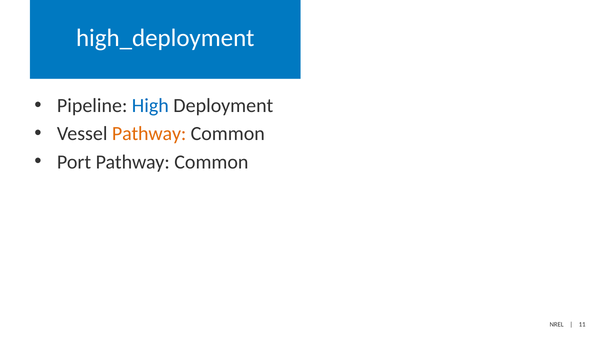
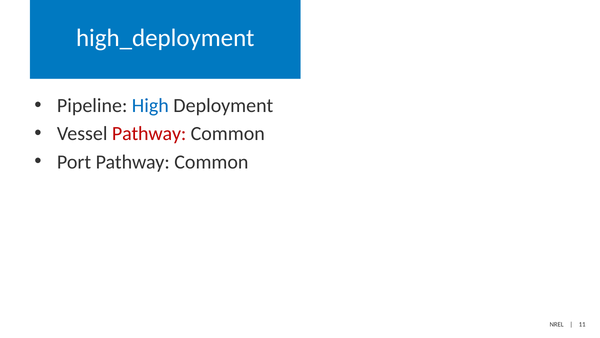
Pathway colour: orange -> red (149, 134)
